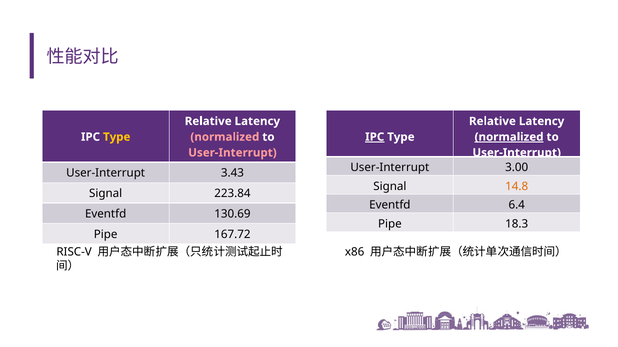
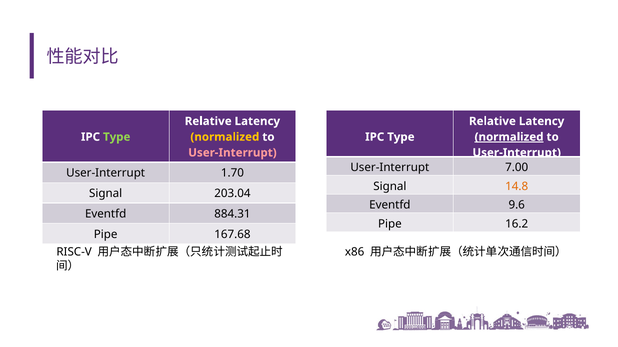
Type colour: yellow -> light green (117, 137)
normalized colour: pink -> yellow (225, 137)
IPC underline: present -> none (375, 137)
3.00: 3.00 -> 7.00 (517, 168)
3.43: 3.43 -> 1.70 (232, 173)
223.84: 223.84 -> 203.04 (232, 194)
6.4: 6.4 -> 9.6 (517, 205)
130.69: 130.69 -> 884.31 (232, 214)
18.3: 18.3 -> 16.2 (517, 224)
167.72: 167.72 -> 167.68 (232, 235)
